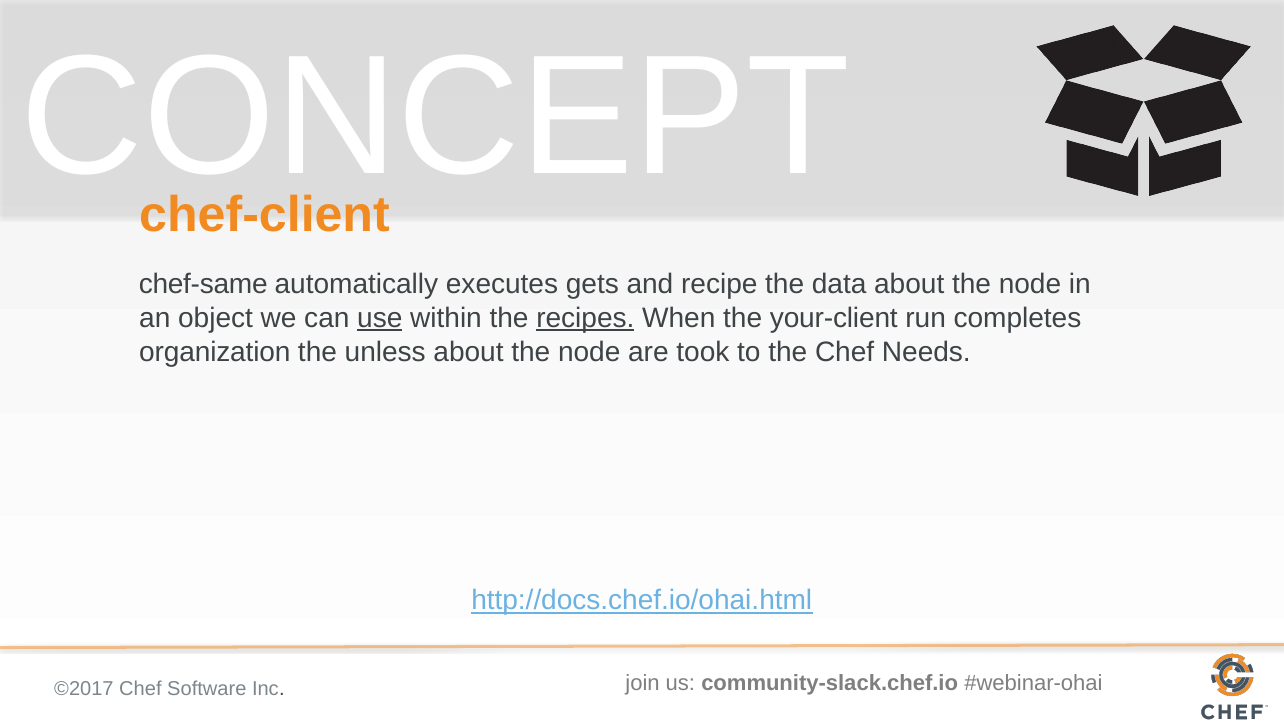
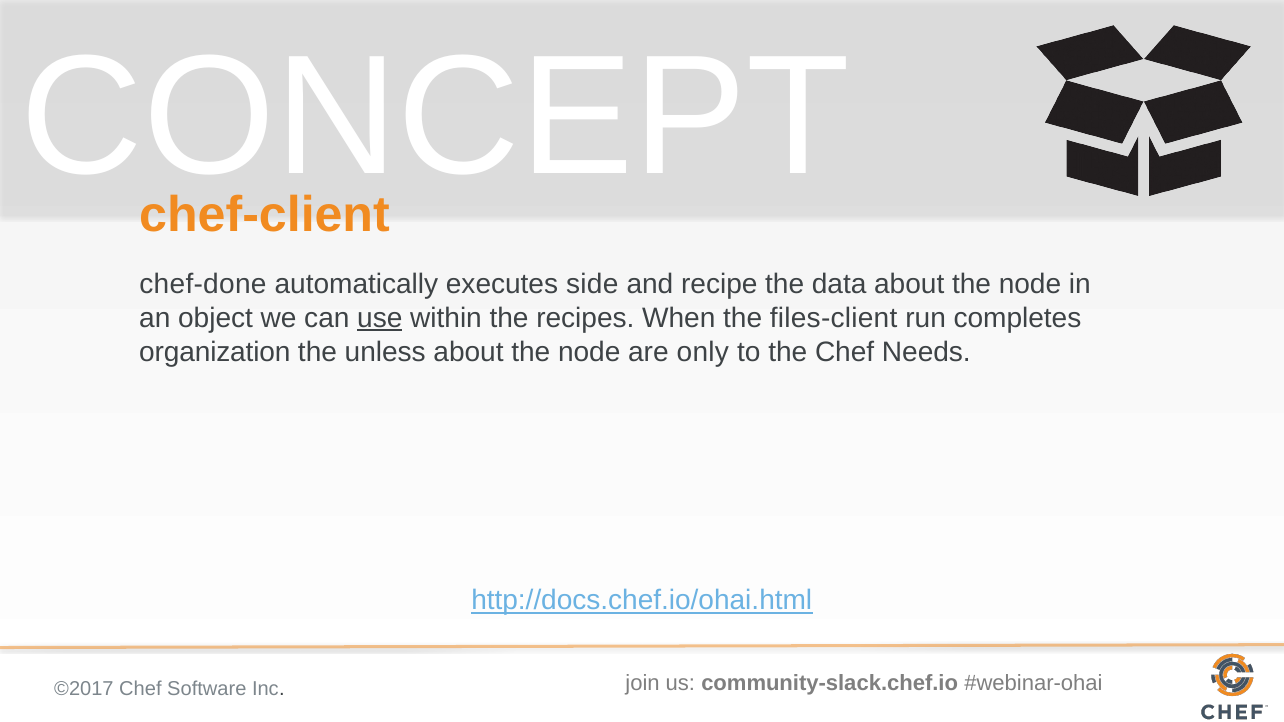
chef-same: chef-same -> chef-done (203, 284)
gets: gets -> side (592, 284)
recipes underline: present -> none (585, 318)
your-client: your-client -> files-client (834, 318)
took: took -> only (703, 352)
